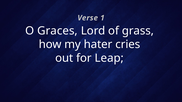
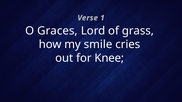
hater: hater -> smile (98, 45)
Leap: Leap -> Knee (109, 58)
